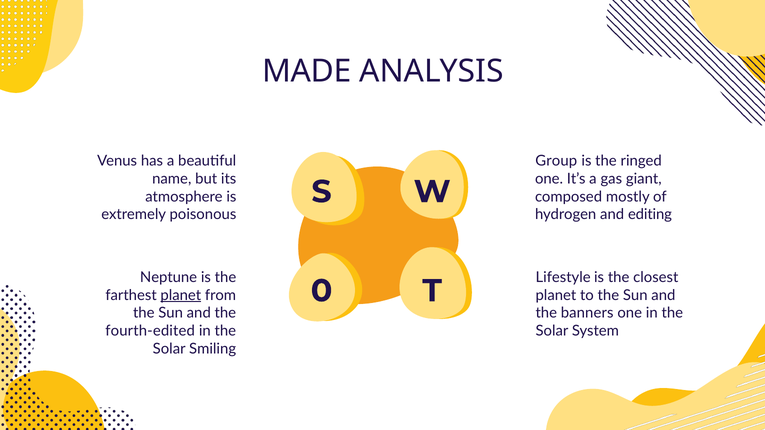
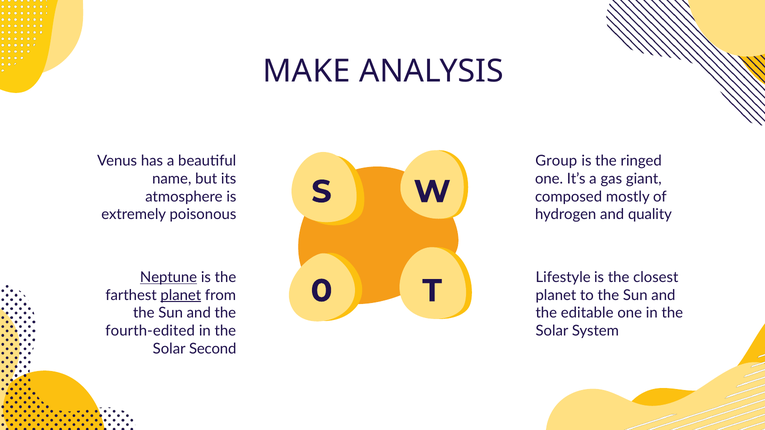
MADE: MADE -> MAKE (307, 71)
editing: editing -> quality (650, 215)
Neptune underline: none -> present (169, 278)
banners: banners -> editable (587, 313)
Smiling: Smiling -> Second (213, 349)
